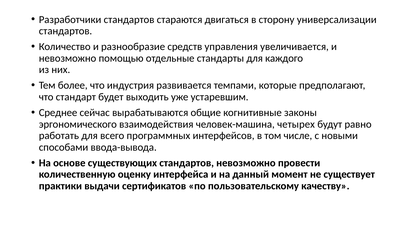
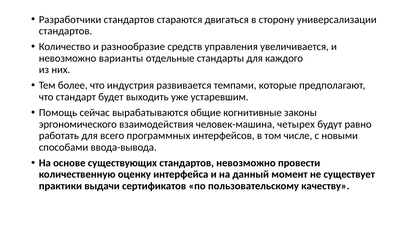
помощью: помощью -> варианты (121, 58)
Среднее: Среднее -> Помощь (58, 113)
